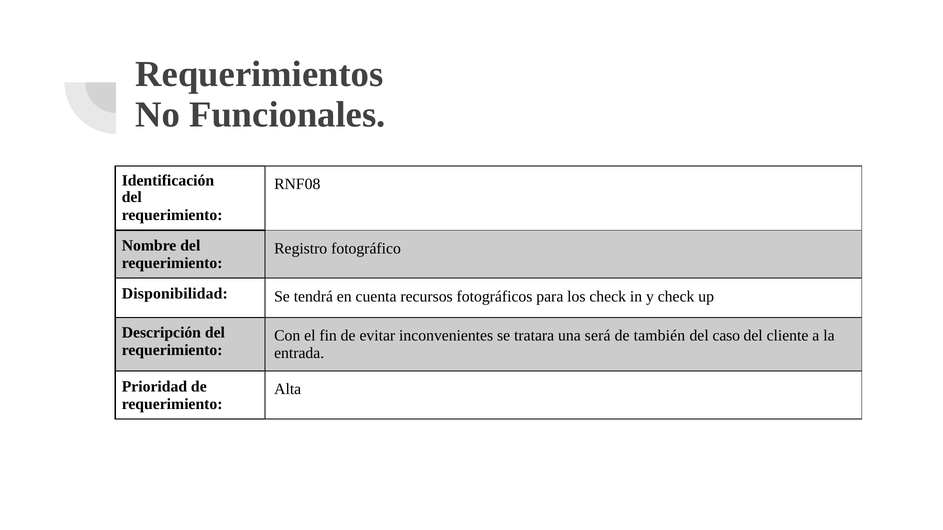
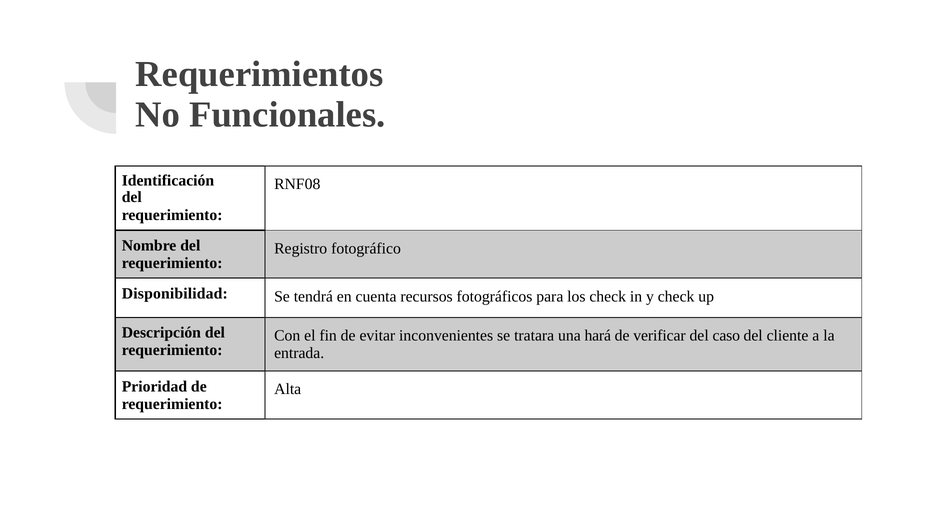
será: será -> hará (598, 336)
también: también -> verificar (660, 336)
